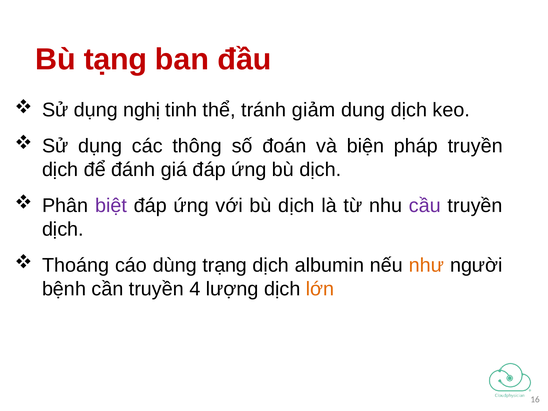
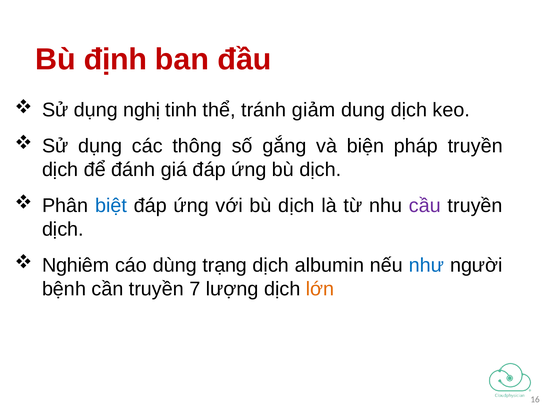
tạng: tạng -> định (115, 59)
đoán: đoán -> gắng (284, 146)
biệt colour: purple -> blue (111, 206)
Thoáng: Thoáng -> Nghiêm (76, 265)
như colour: orange -> blue (426, 265)
4: 4 -> 7 (195, 289)
